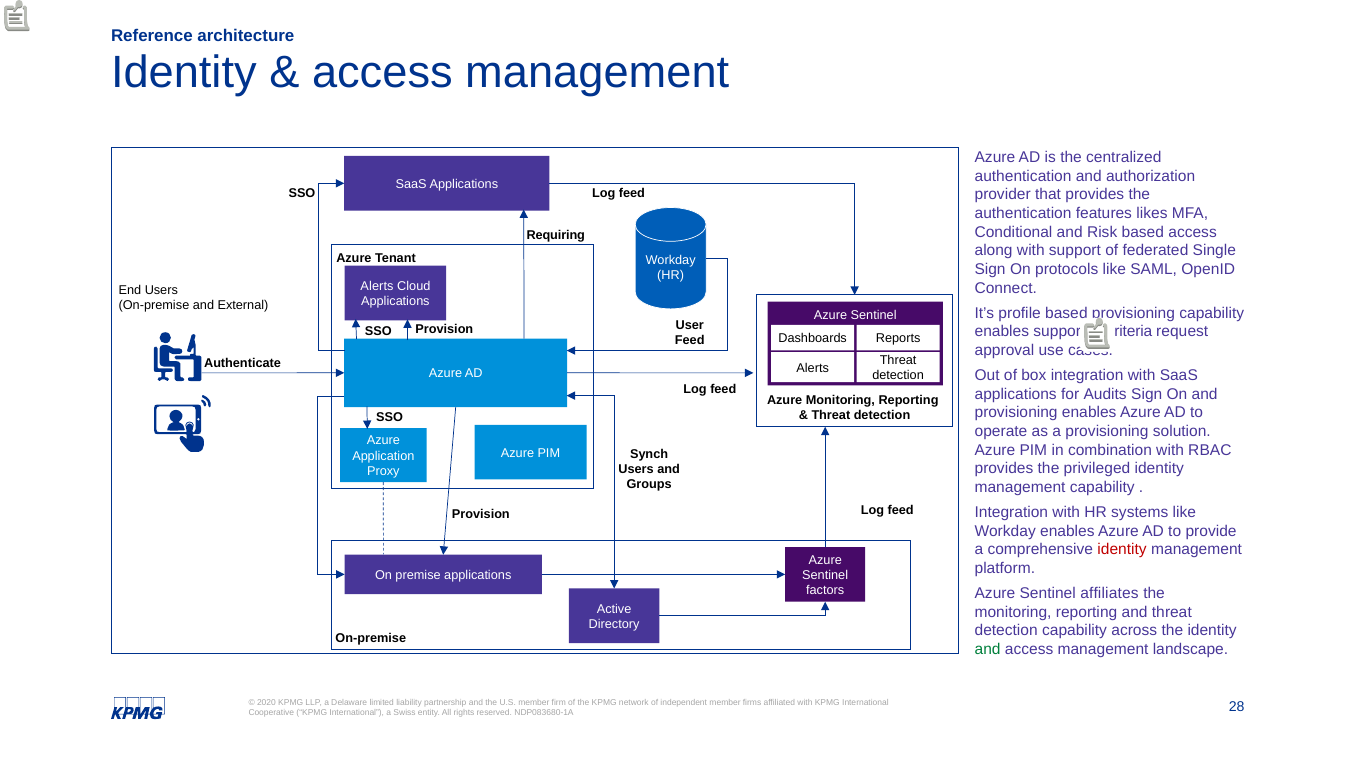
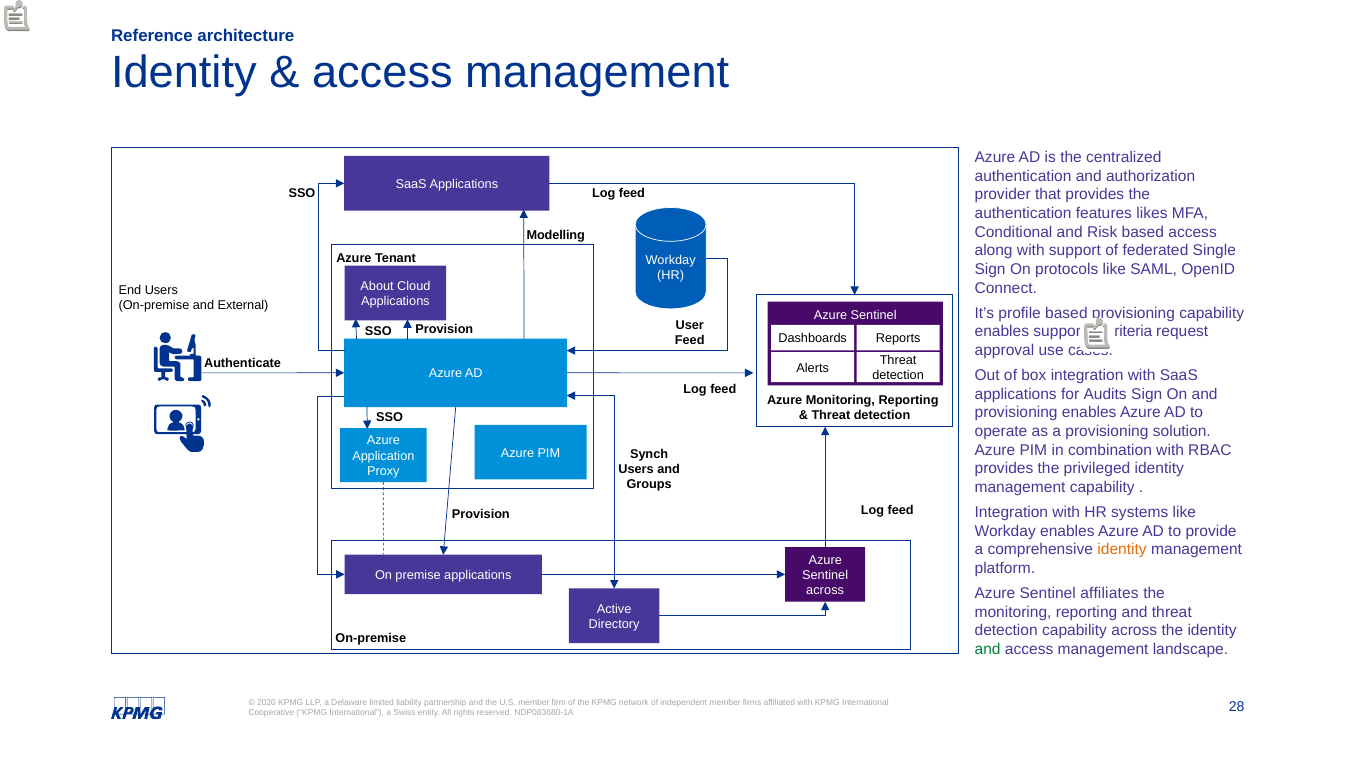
Requiring: Requiring -> Modelling (556, 235)
Alerts: Alerts -> About (377, 286)
identity colour: red -> orange (1122, 550)
factors: factors -> across (825, 590)
